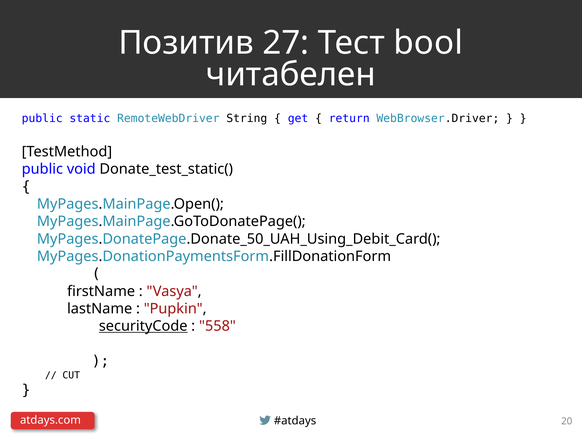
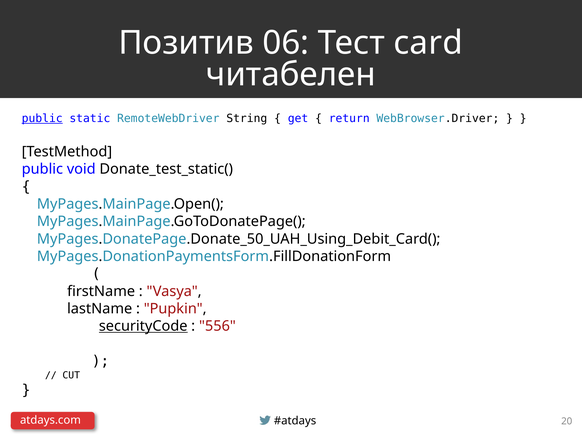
27: 27 -> 06 (286, 43)
bool: bool -> card (428, 43)
public underline: none -> present (42, 119)
558: 558 -> 556 (217, 327)
